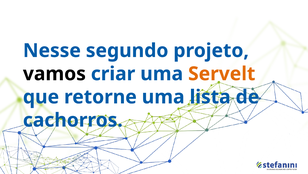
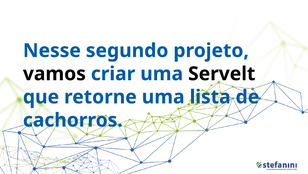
Servelt colour: orange -> black (222, 74)
